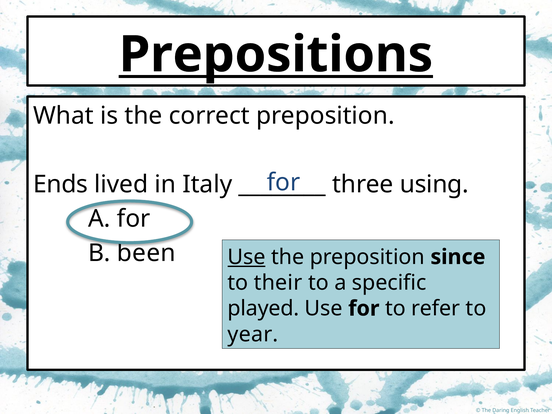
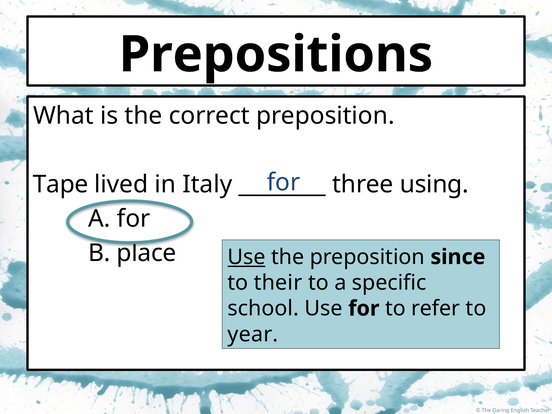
Prepositions underline: present -> none (276, 55)
Ends: Ends -> Tape (61, 185)
been: been -> place (146, 253)
played: played -> school (263, 309)
